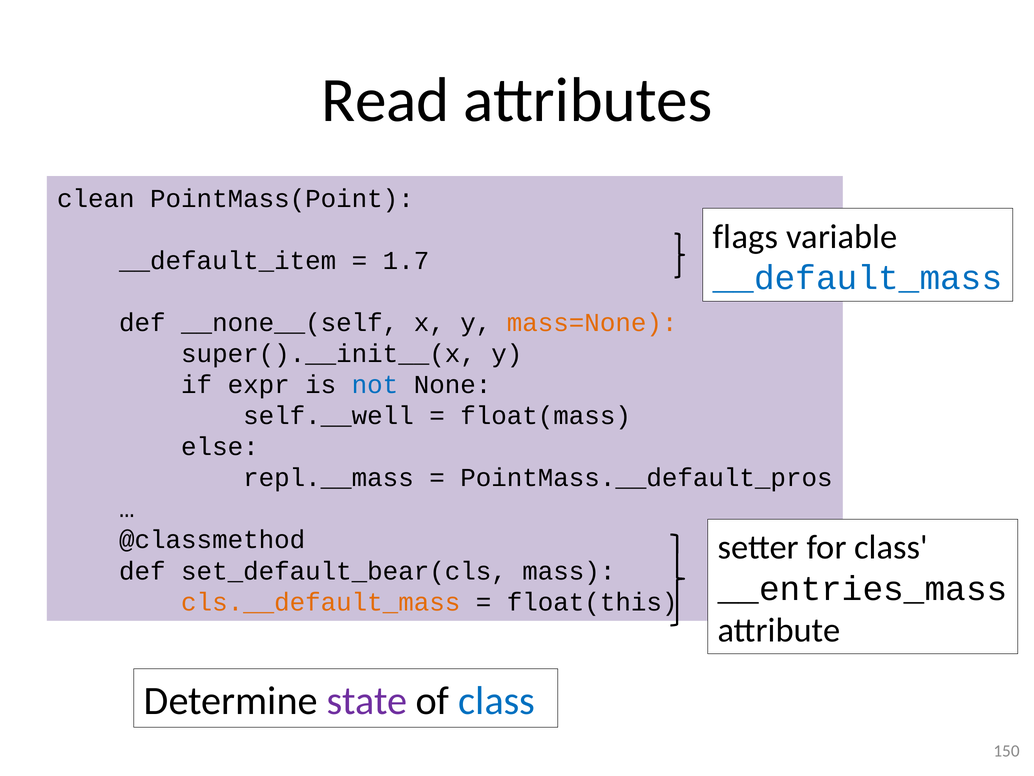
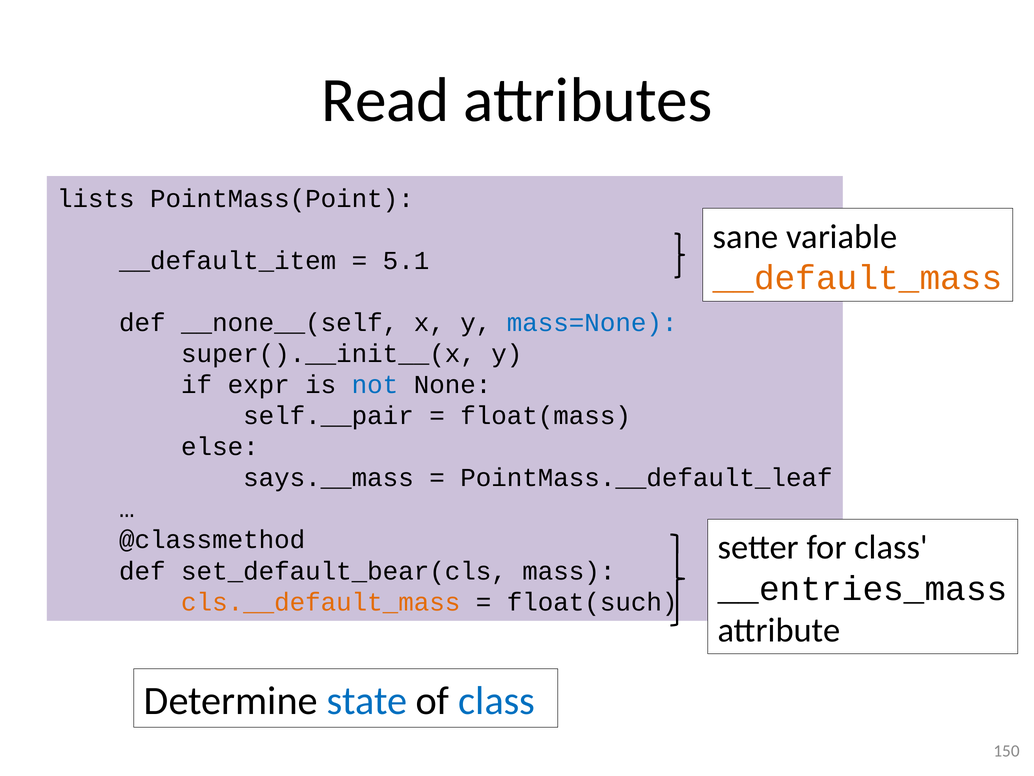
clean: clean -> lists (96, 198)
flags: flags -> sane (746, 237)
1.7: 1.7 -> 5.1 (406, 260)
__default_mass colour: blue -> orange (858, 278)
mass=None colour: orange -> blue (592, 322)
self.__well: self.__well -> self.__pair (328, 416)
repl.__mass: repl.__mass -> says.__mass (328, 478)
PointMass.__default_pros: PointMass.__default_pros -> PointMass.__default_leaf (646, 478)
float(this: float(this -> float(such (592, 602)
state colour: purple -> blue (367, 700)
